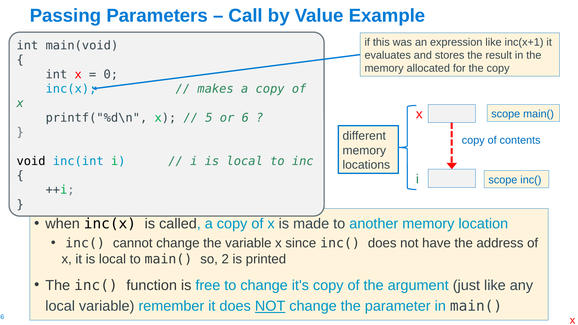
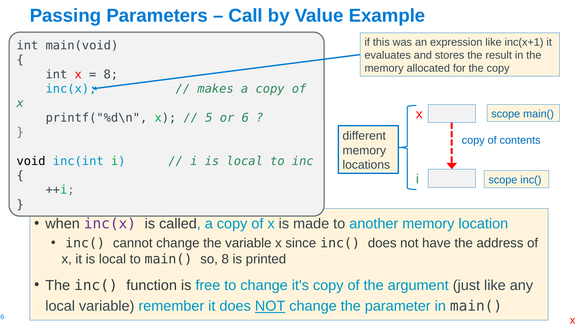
0: 0 -> 8 (111, 74)
inc(x colour: black -> purple (110, 224)
so 2: 2 -> 8 (225, 259)
